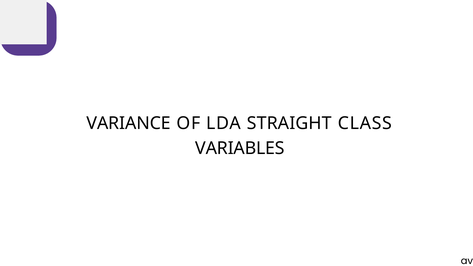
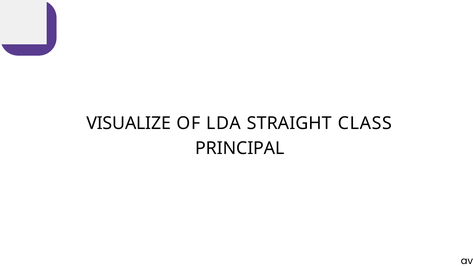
VARIANCE: VARIANCE -> VISUALIZE (129, 123)
VARIABLES: VARIABLES -> PRINCIPAL (240, 148)
